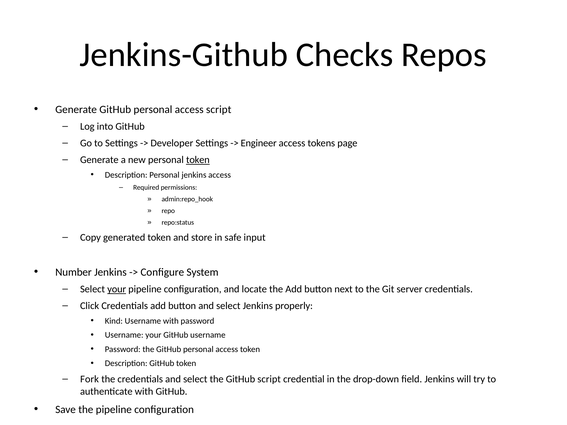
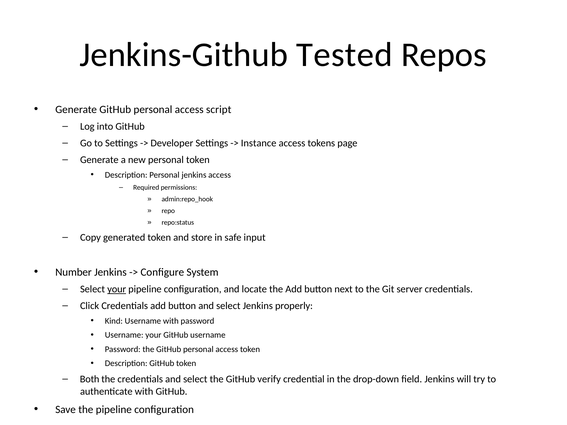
Checks: Checks -> Tested (344, 55)
Engineer: Engineer -> Instance (259, 143)
token underline: present -> none (198, 160)
Fork: Fork -> Both (90, 379)
GitHub script: script -> verify (269, 379)
